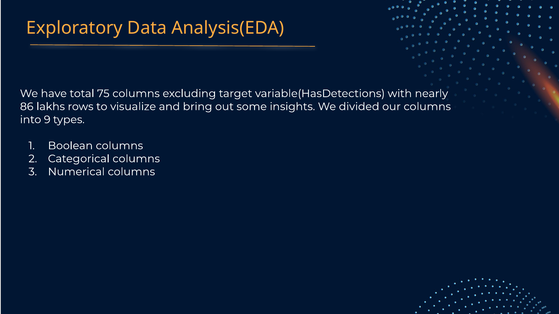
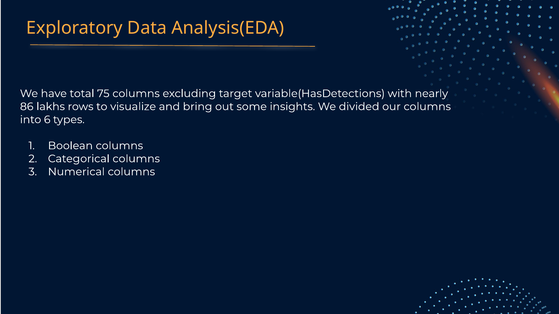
9: 9 -> 6 (47, 120)
